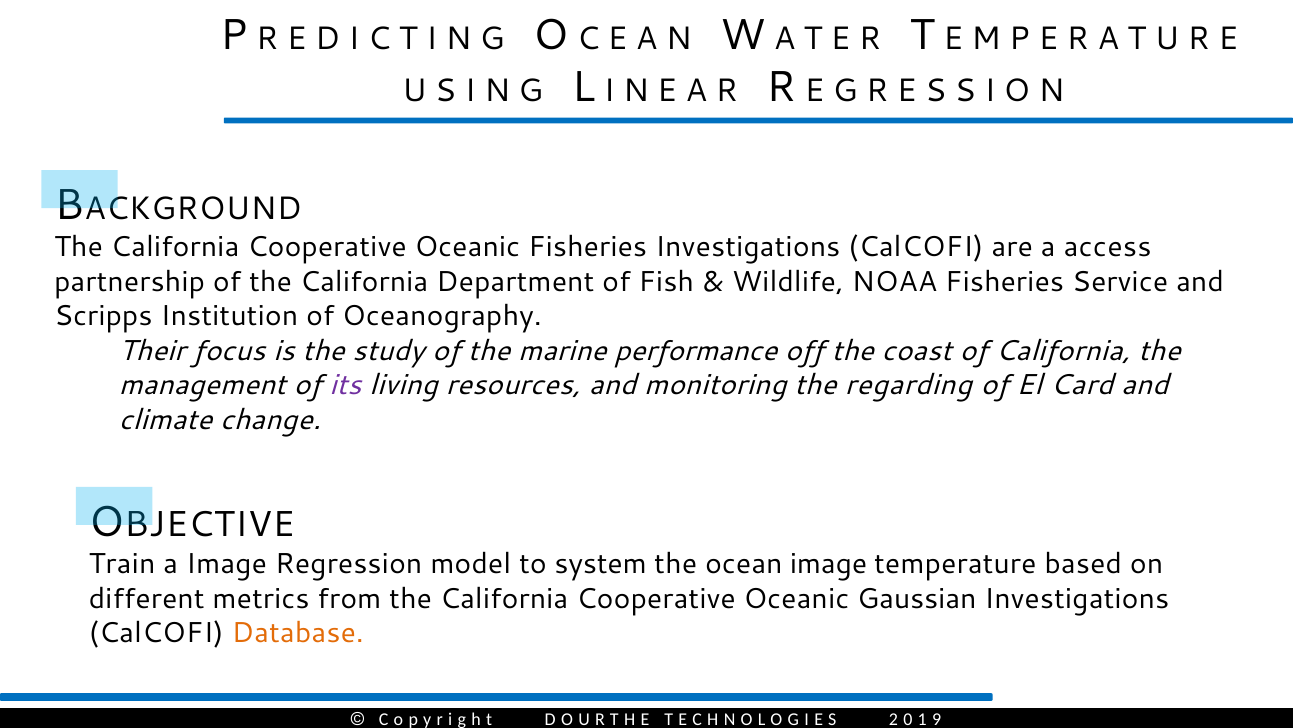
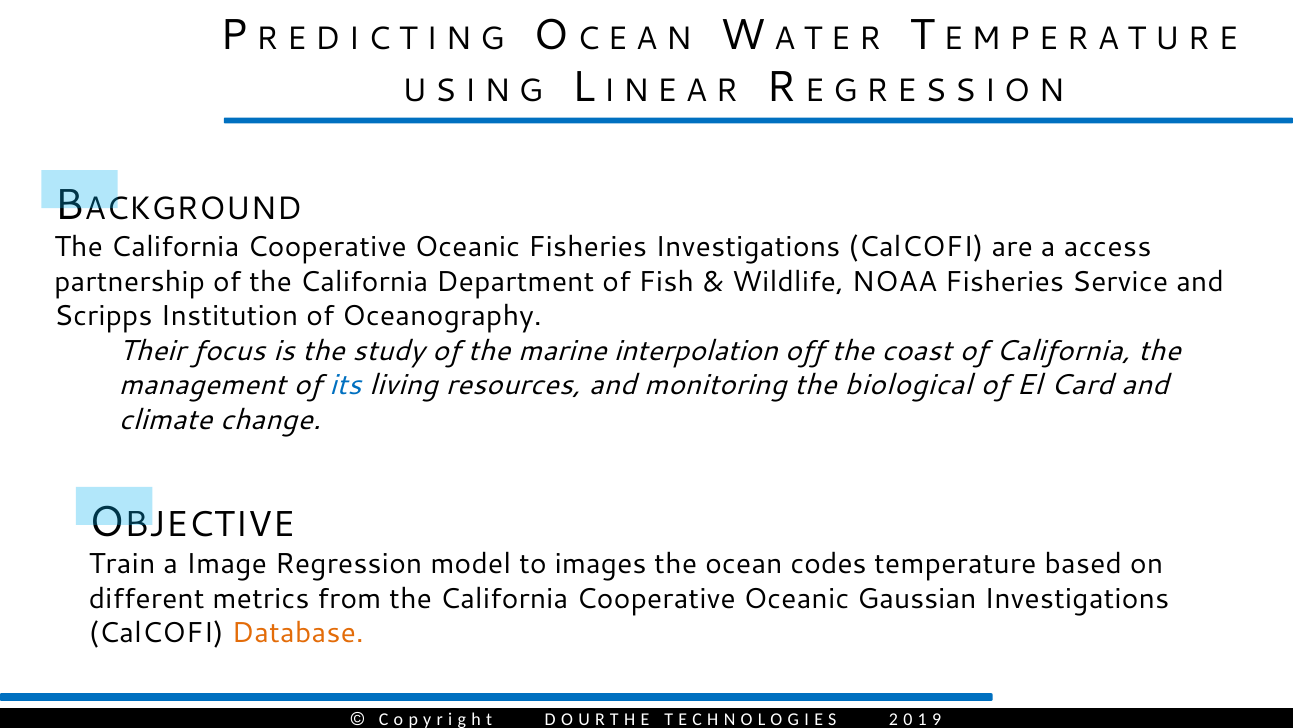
performance: performance -> interpolation (696, 351)
its colour: purple -> blue (345, 385)
regarding: regarding -> biological (909, 385)
system: system -> images (601, 564)
ocean image: image -> codes (829, 564)
